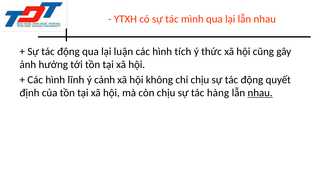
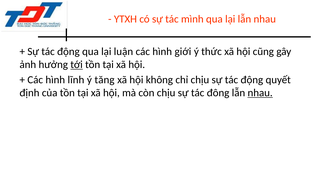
tích: tích -> giới (183, 52)
tới underline: none -> present (77, 65)
cảnh: cảnh -> tăng (105, 80)
hàng: hàng -> đông (218, 93)
